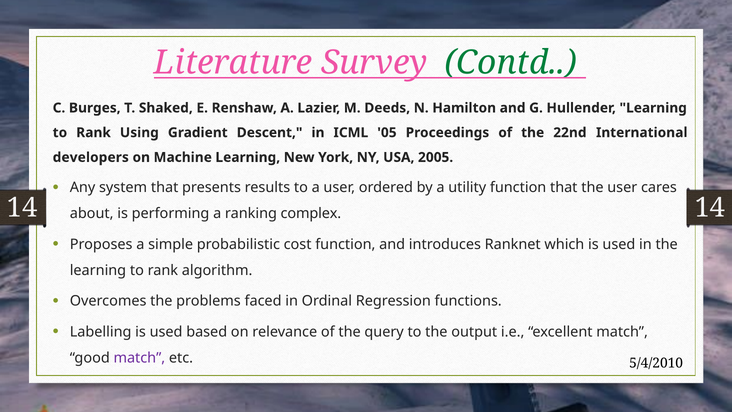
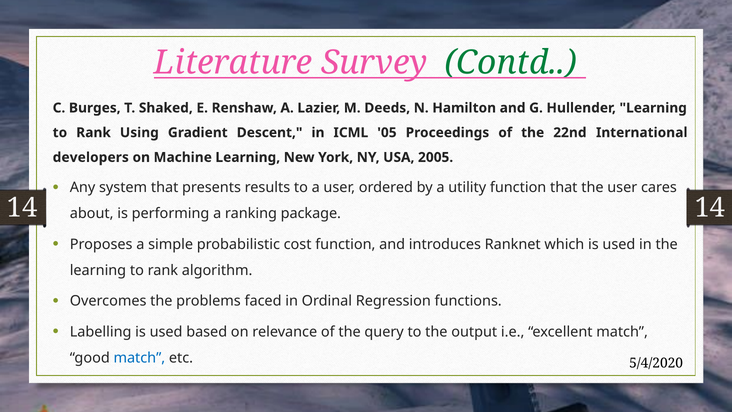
complex: complex -> package (311, 214)
match colour: purple -> blue (139, 358)
5/4/2010: 5/4/2010 -> 5/4/2020 (656, 363)
